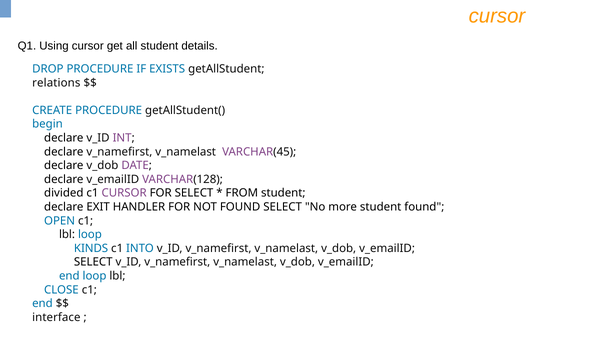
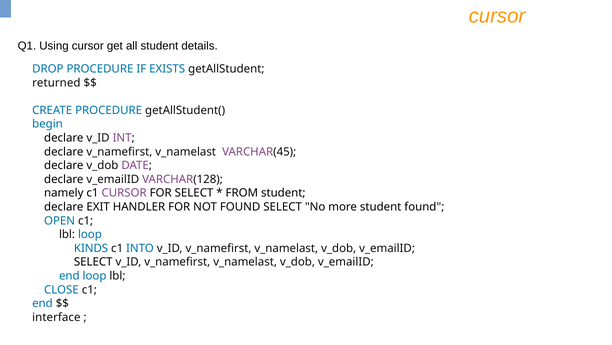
relations: relations -> returned (56, 83)
divided: divided -> namely (64, 193)
